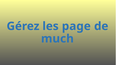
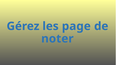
much: much -> noter (57, 39)
